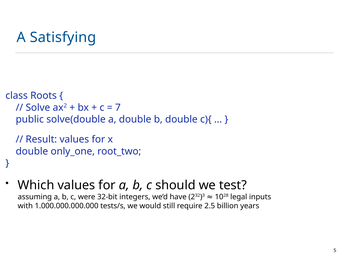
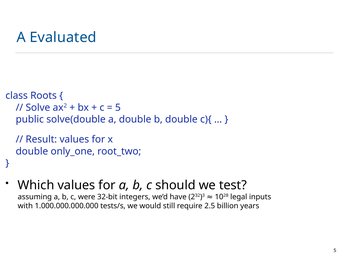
Satisfying: Satisfying -> Evaluated (63, 37)
7: 7 -> 5 (118, 107)
